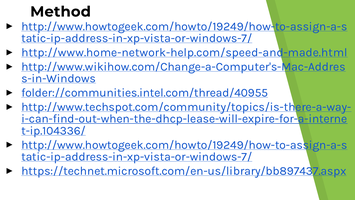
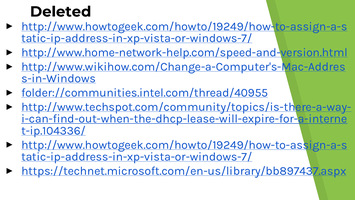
Method: Method -> Deleted (61, 12)
http://www.home-network-help.com/speed-and-made.html: http://www.home-network-help.com/speed-and-made.html -> http://www.home-network-help.com/speed-and-version.html (184, 52)
